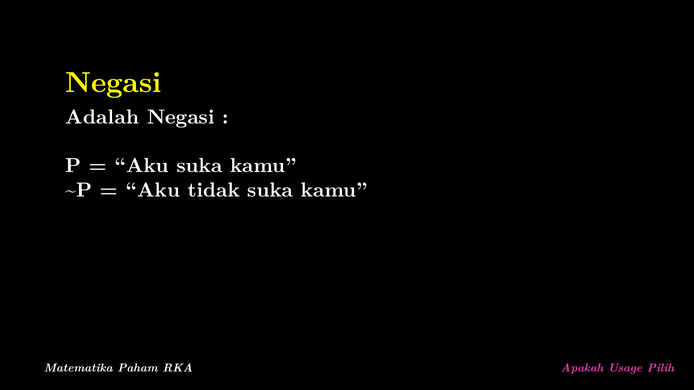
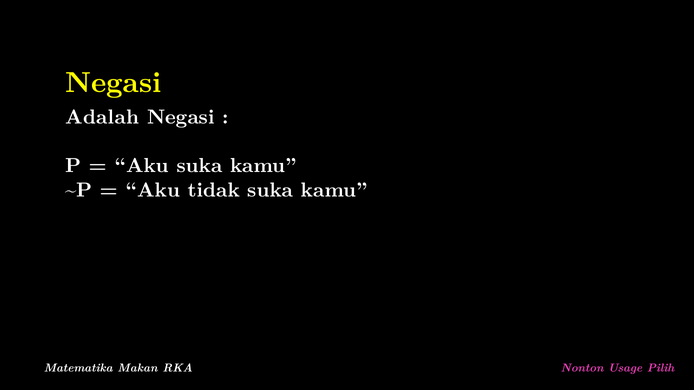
Paham: Paham -> Makan (138, 368)
Apakah: Apakah -> Nonton (582, 368)
